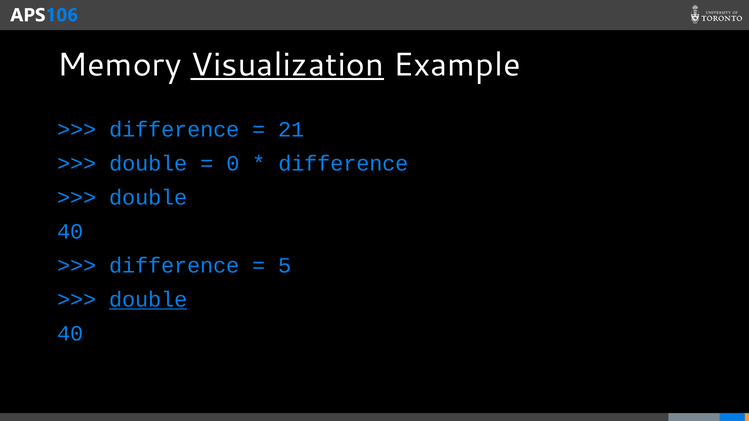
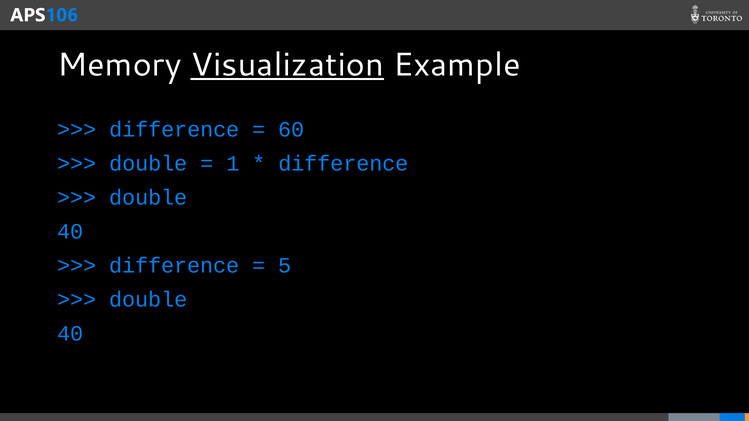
21: 21 -> 60 (291, 130)
0: 0 -> 1 (233, 164)
double underline: present -> none (148, 300)
